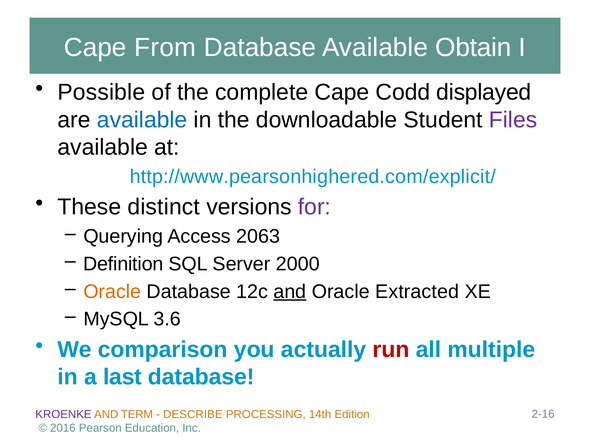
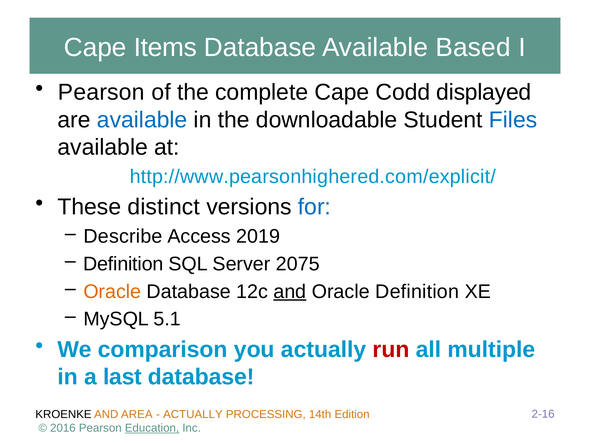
From: From -> Items (165, 48)
Obtain: Obtain -> Based (473, 48)
Possible: Possible -> Pearson (101, 92)
Files colour: purple -> blue (513, 120)
for colour: purple -> blue (314, 207)
Querying: Querying -> Describe (123, 236)
2063: 2063 -> 2019 (258, 236)
2000: 2000 -> 2075 (298, 264)
Oracle Extracted: Extracted -> Definition (417, 291)
3.6: 3.6 -> 5.1 (167, 319)
KROENKE colour: purple -> black (63, 414)
TERM: TERM -> AREA (137, 414)
DESCRIBE: DESCRIBE -> ACTUALLY (193, 414)
Education underline: none -> present (152, 428)
